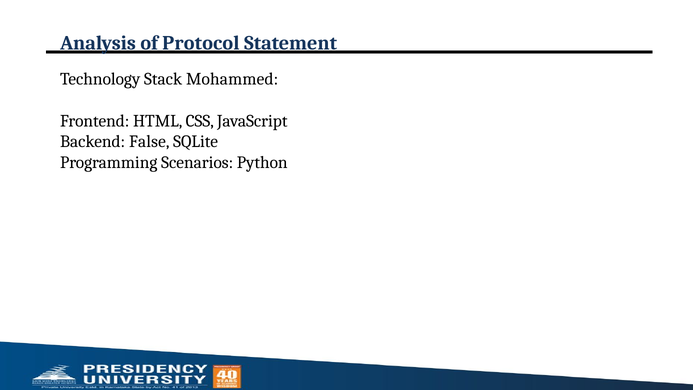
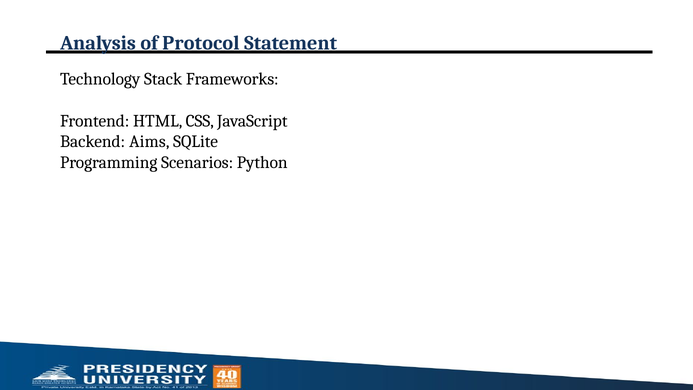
Mohammed: Mohammed -> Frameworks (232, 79)
False: False -> Aims (149, 142)
